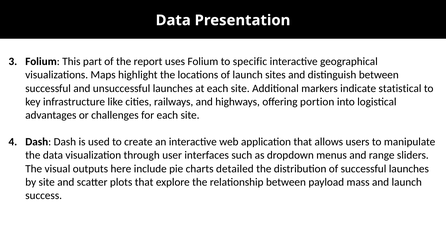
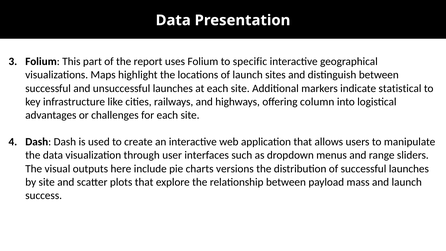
portion: portion -> column (317, 102)
detailed: detailed -> versions (235, 169)
